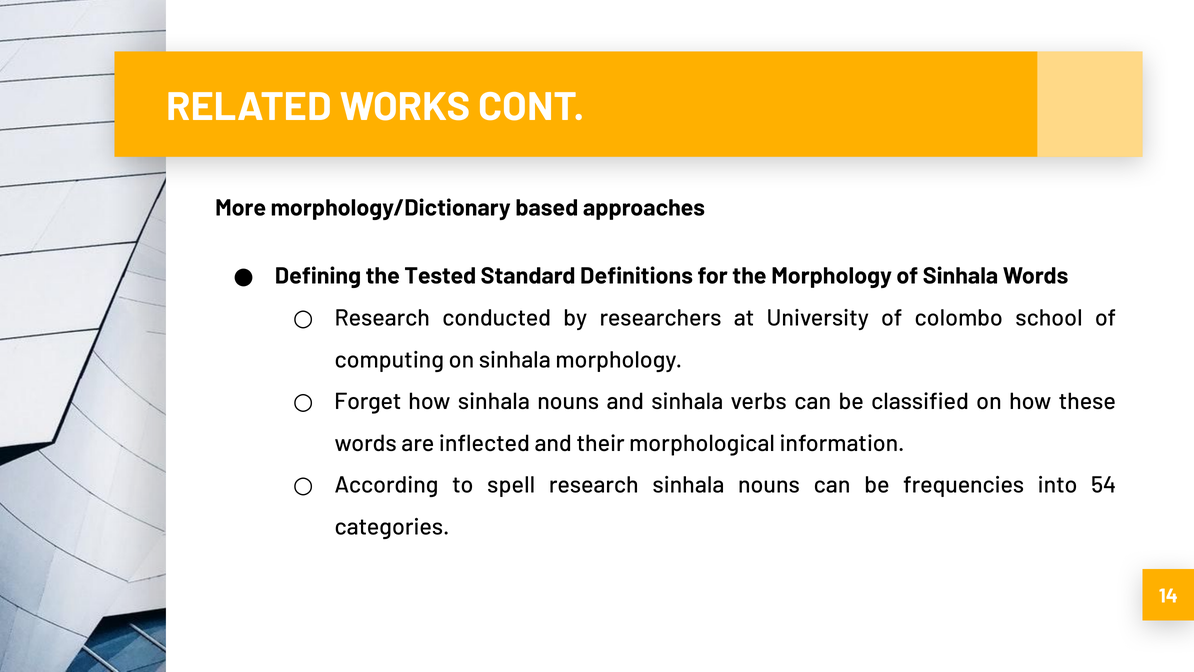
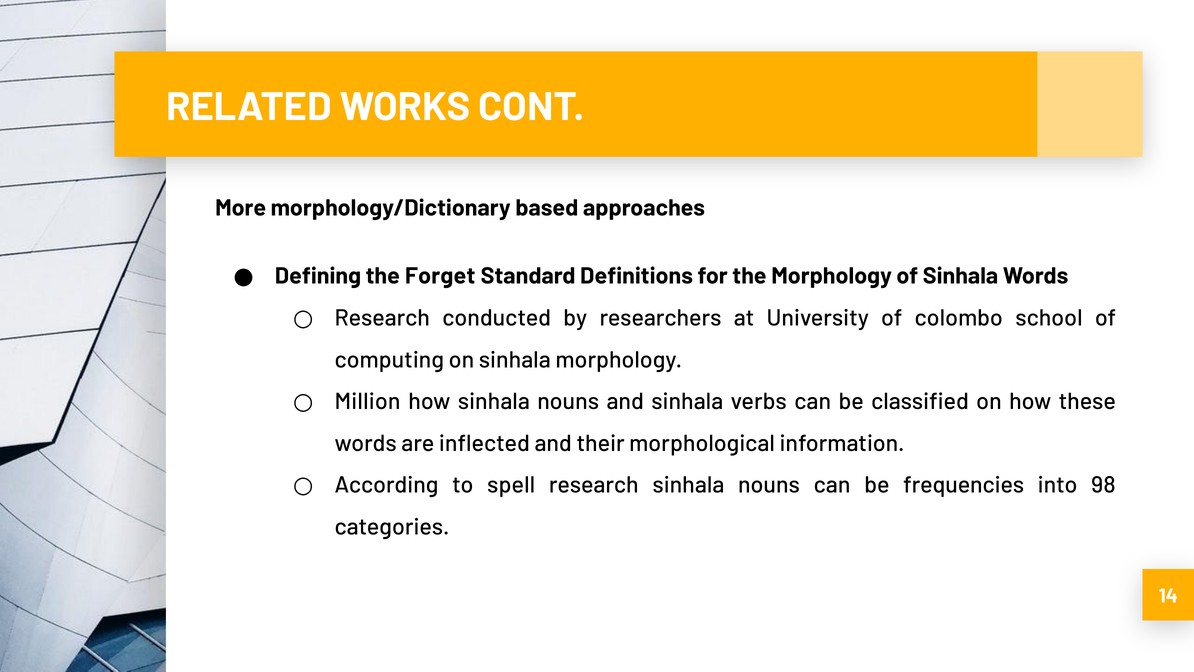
Tested: Tested -> Forget (440, 276)
Forget: Forget -> Million (368, 401)
54: 54 -> 98 (1103, 485)
